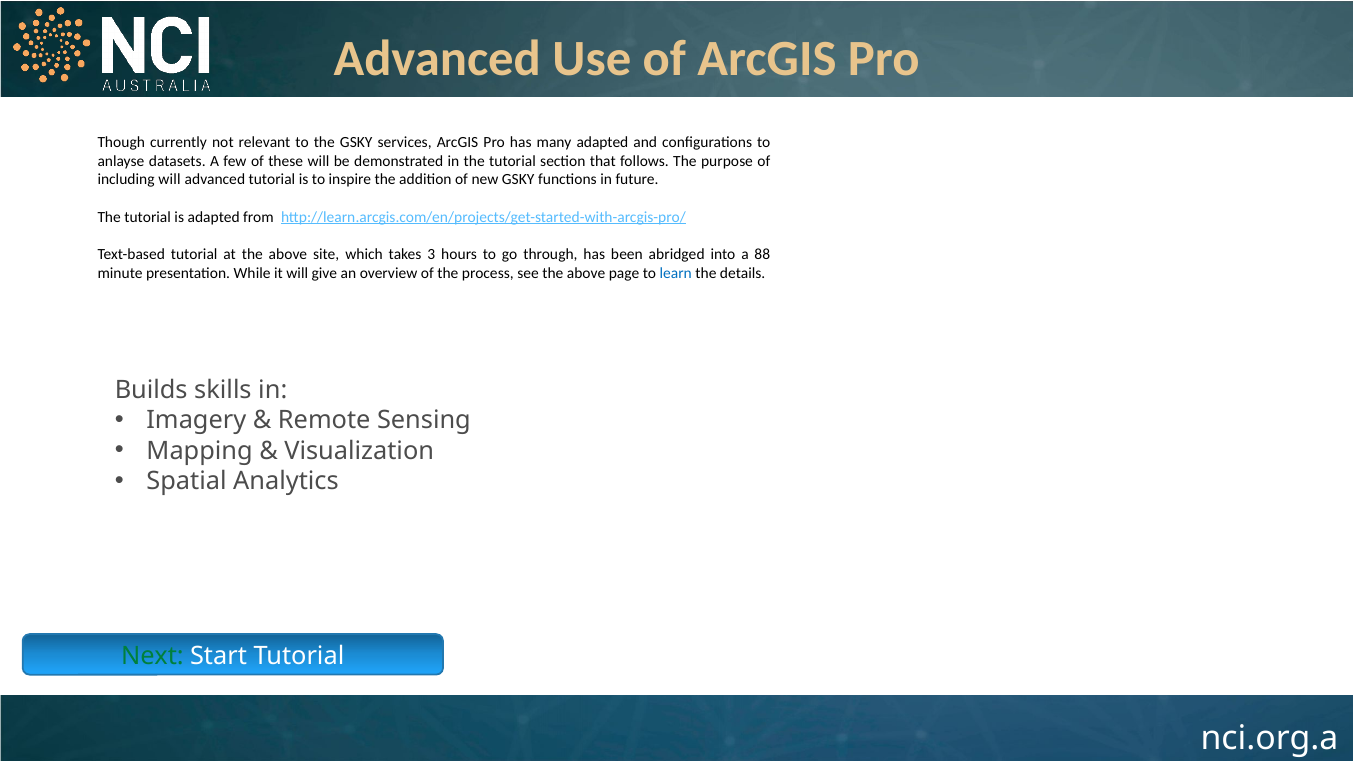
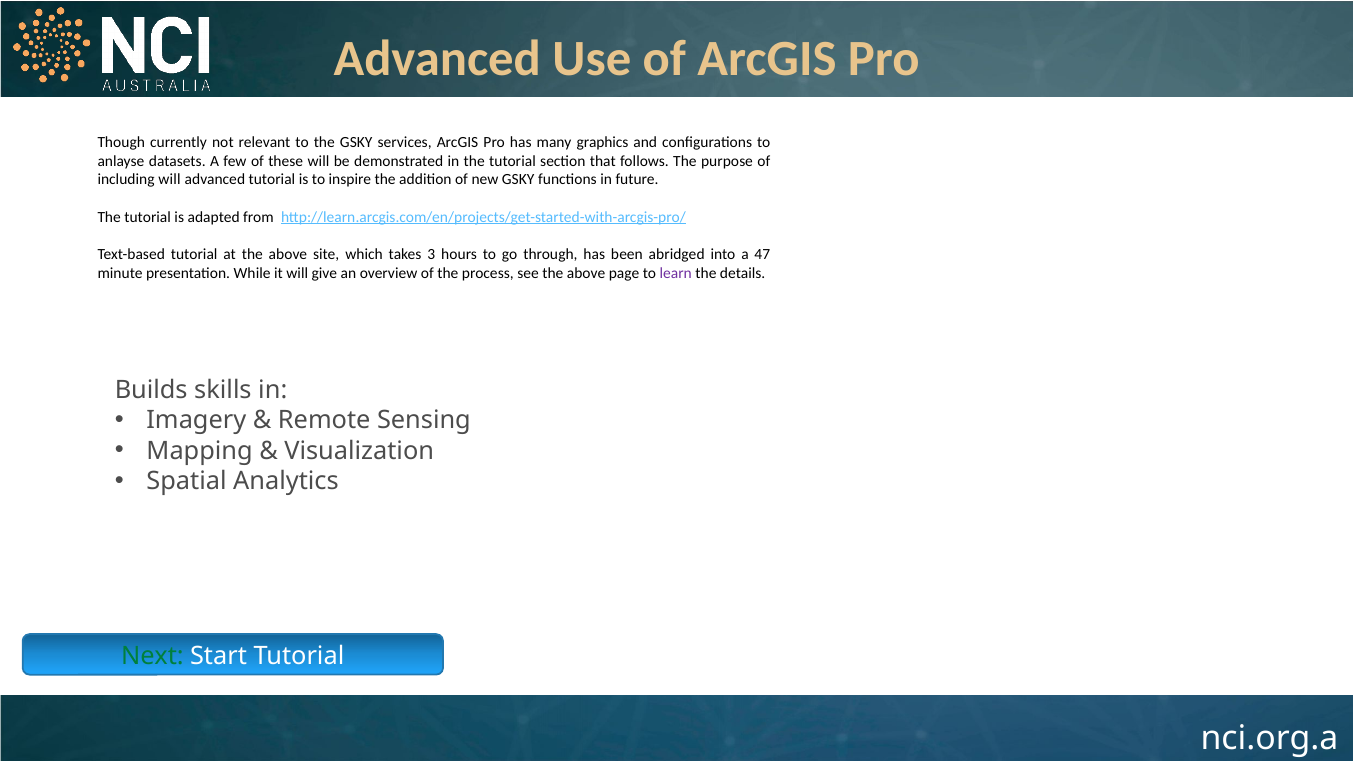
many adapted: adapted -> graphics (602, 142)
88: 88 -> 47 (762, 255)
learn colour: blue -> purple (676, 273)
